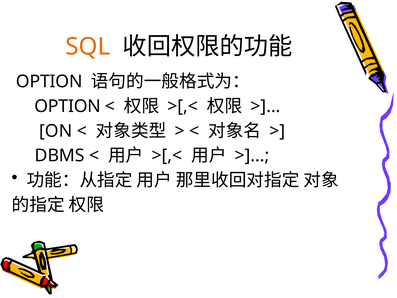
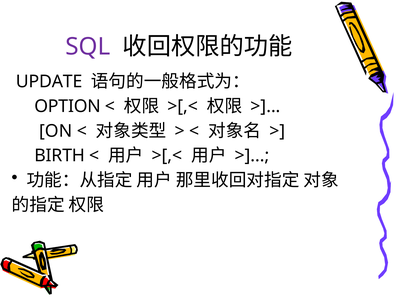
SQL colour: orange -> purple (88, 47)
OPTION: OPTION -> UPDATE (49, 81)
DBMS: DBMS -> BIRTH (60, 156)
